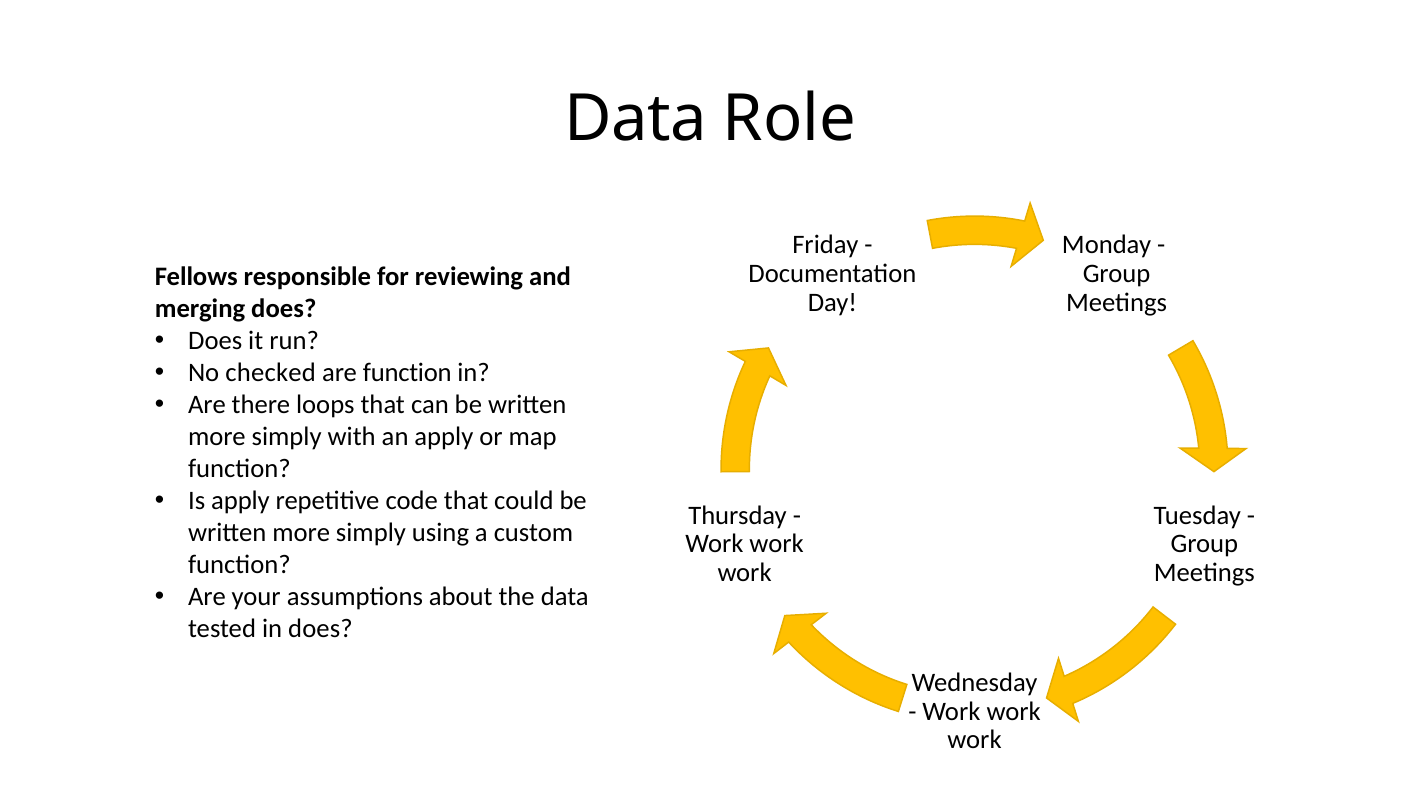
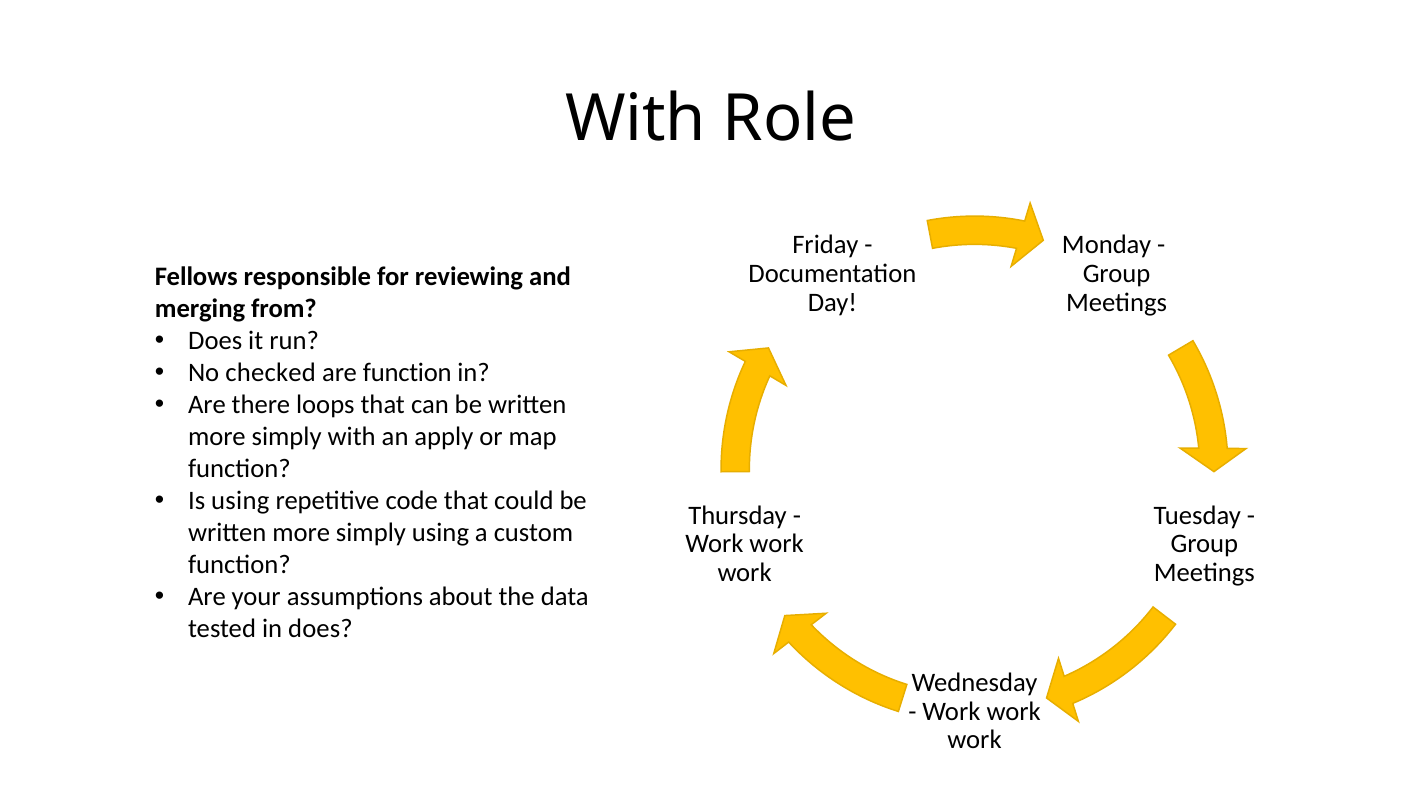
Data: Data -> With (636, 119)
merging does: does -> from (284, 309)
Is apply: apply -> using (240, 501)
